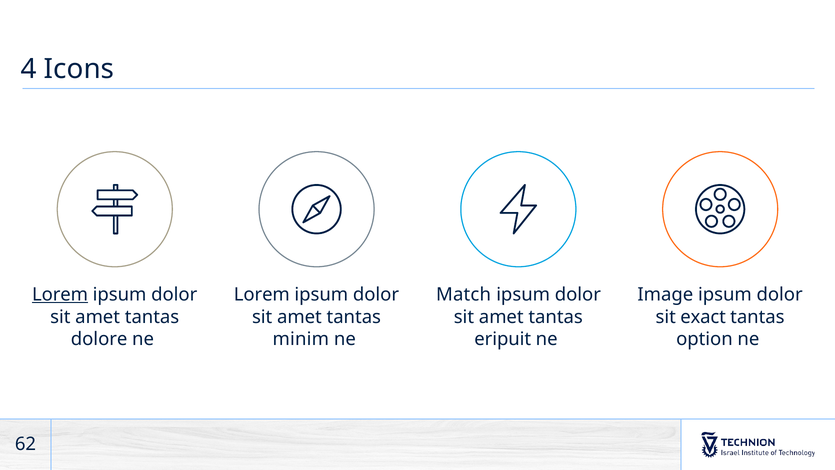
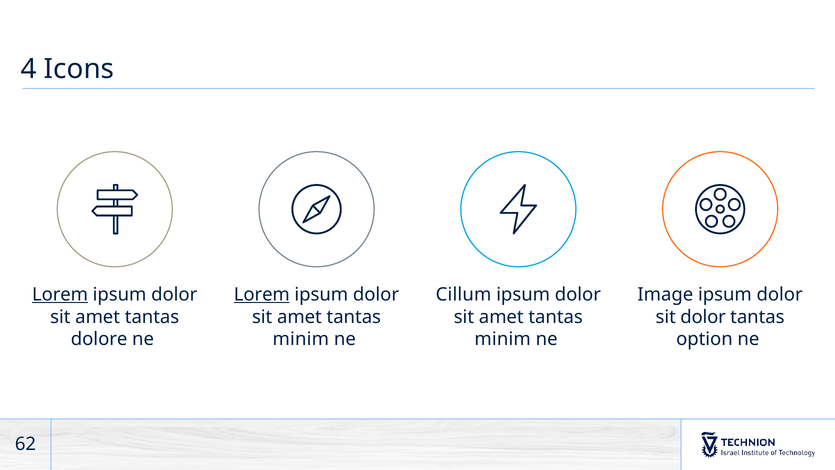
Lorem underline: none -> present (262, 294)
Match: Match -> Cillum (464, 294)
sit exact: exact -> dolor (703, 317)
eripuit: eripuit -> minim (503, 339)
